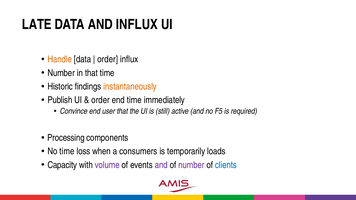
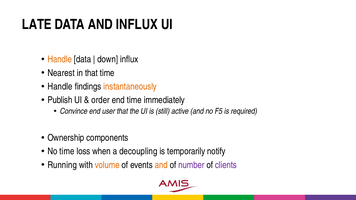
order: order -> down (108, 59)
Number: Number -> Nearest (61, 73)
Historic: Historic -> Handle (60, 87)
Processing: Processing -> Ownership (66, 138)
consumers: consumers -> decoupling (138, 152)
loads: loads -> notify (216, 152)
Capacity: Capacity -> Running (62, 165)
volume colour: purple -> orange (107, 165)
and colour: purple -> orange (161, 165)
clients colour: blue -> purple (226, 165)
